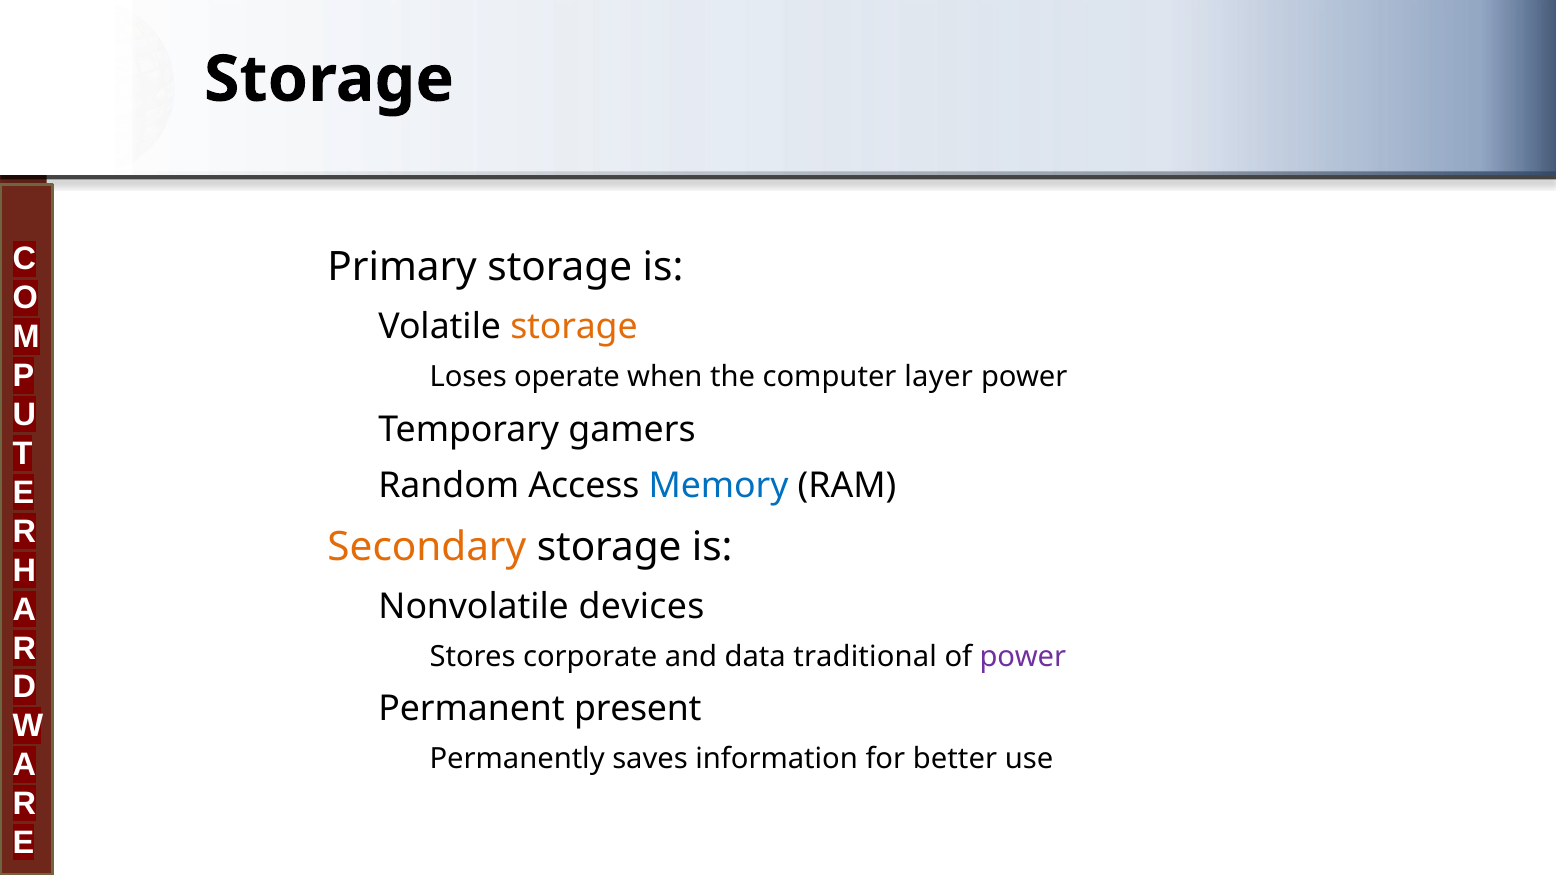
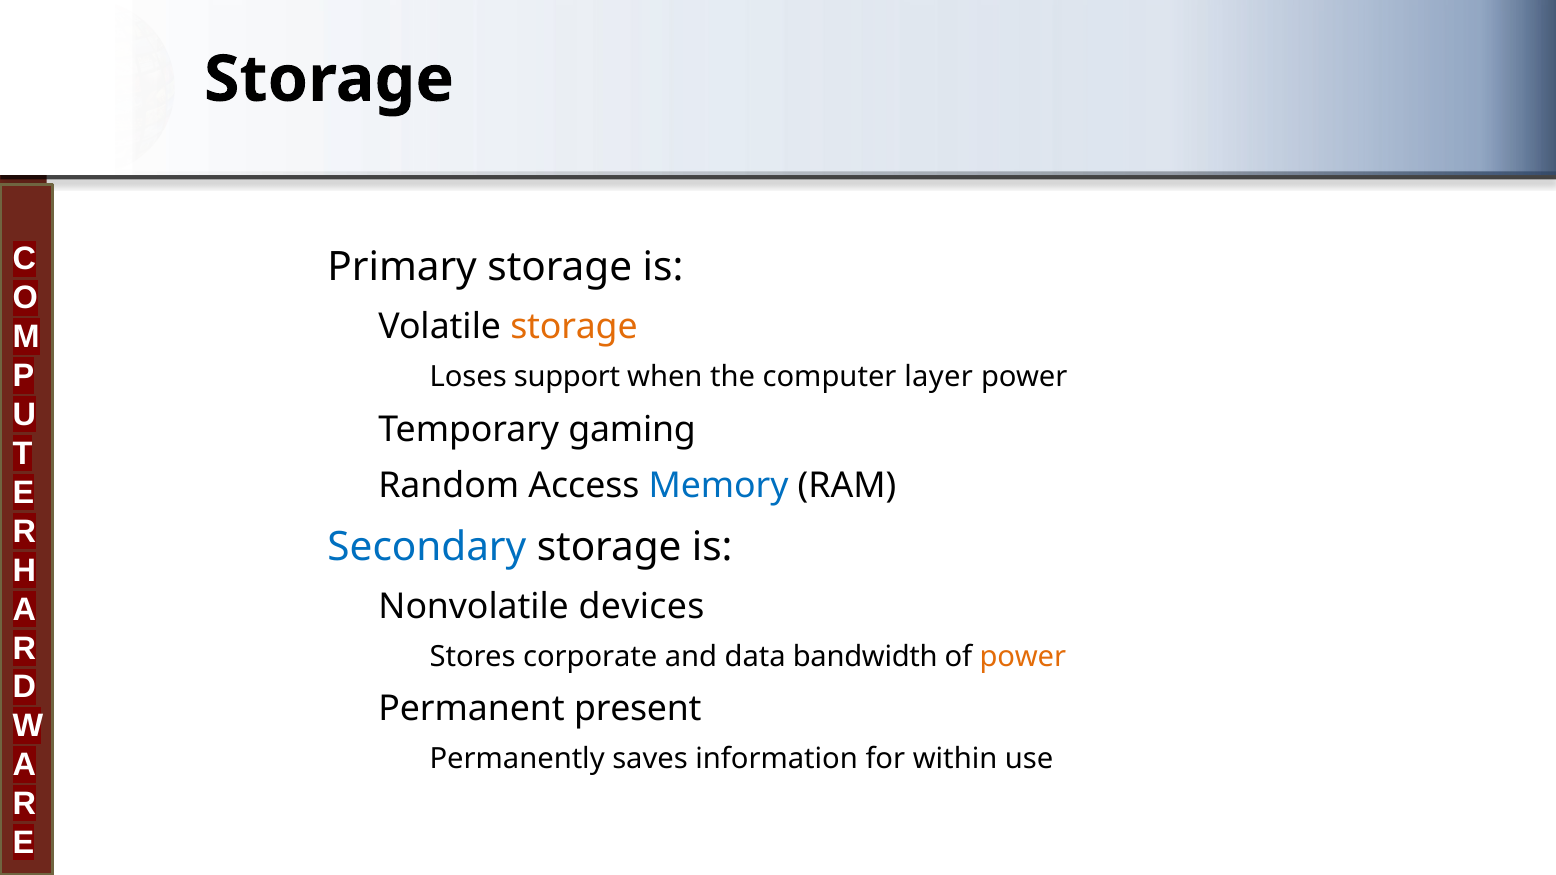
operate: operate -> support (567, 377)
gamers: gamers -> gaming (632, 430)
Secondary colour: orange -> blue (427, 547)
traditional: traditional -> bandwidth (865, 657)
power colour: purple -> orange (1023, 657)
better: better -> within (955, 759)
